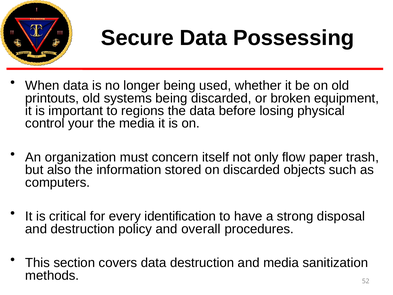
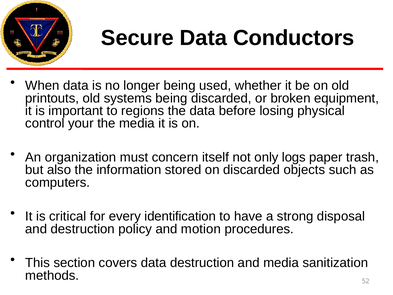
Possessing: Possessing -> Conductors (294, 38)
flow: flow -> logs (294, 157)
overall: overall -> motion (201, 229)
